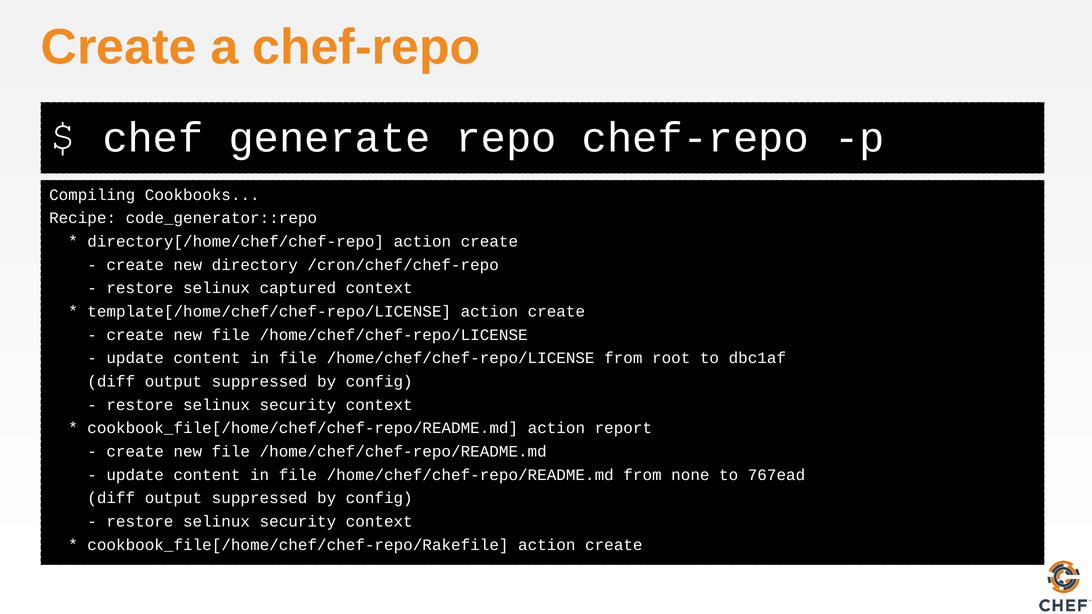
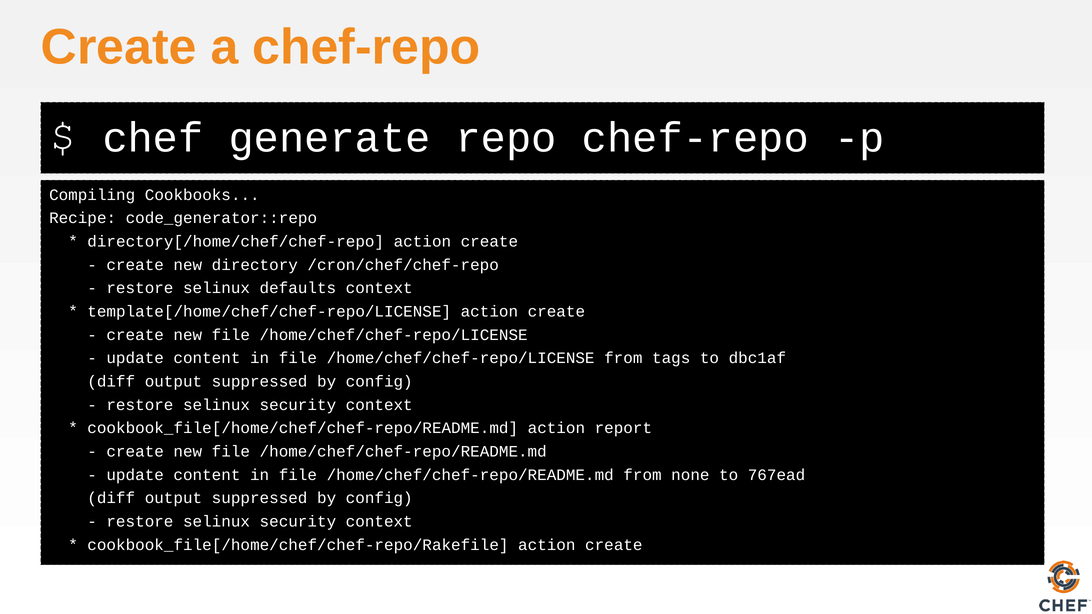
captured: captured -> defaults (298, 288)
root: root -> tags (671, 358)
